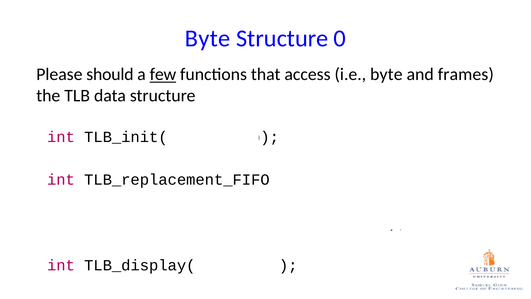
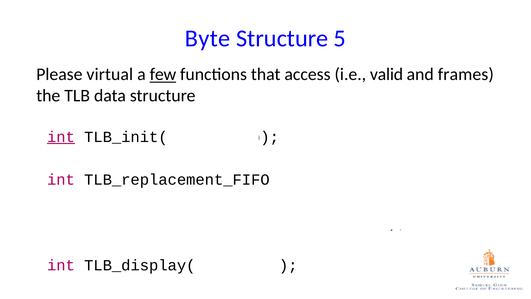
0: 0 -> 5 (340, 39)
should: should -> virtual (110, 74)
i.e byte: byte -> valid (387, 74)
int underline: none -> present (61, 137)
